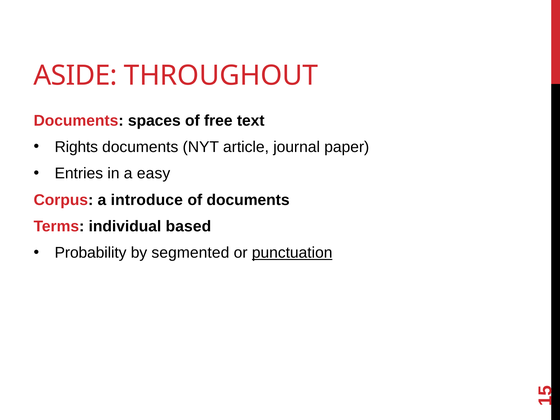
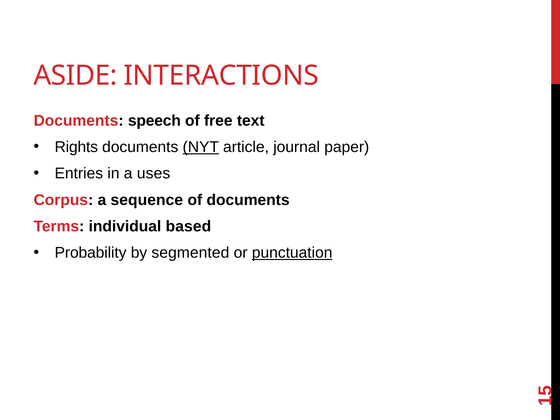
THROUGHOUT: THROUGHOUT -> INTERACTIONS (221, 76)
spaces: spaces -> speech (154, 121)
NYT underline: none -> present (201, 147)
easy: easy -> uses (154, 173)
introduce: introduce -> sequence (147, 200)
